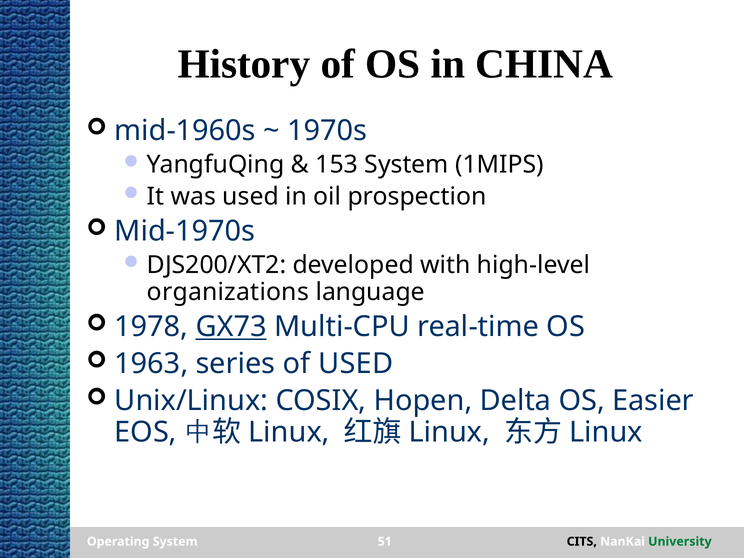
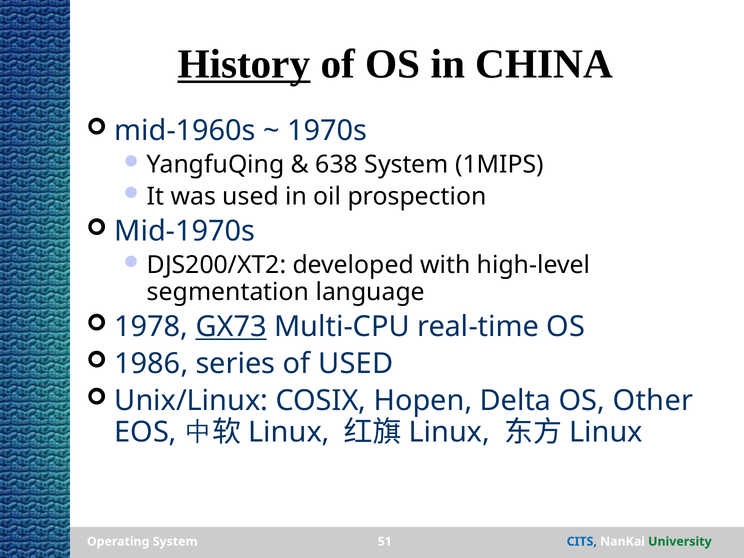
History underline: none -> present (244, 64)
153: 153 -> 638 (337, 165)
organizations: organizations -> segmentation (228, 292)
1963: 1963 -> 1986 (151, 364)
Easier: Easier -> Other (653, 401)
CITS colour: black -> blue (582, 542)
